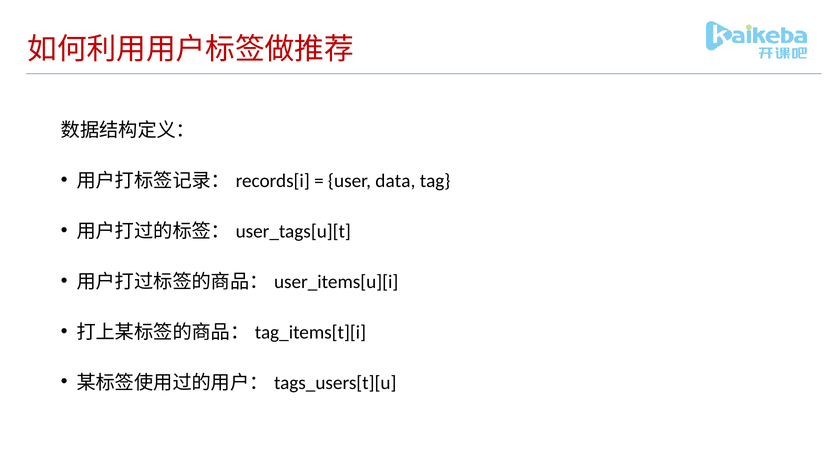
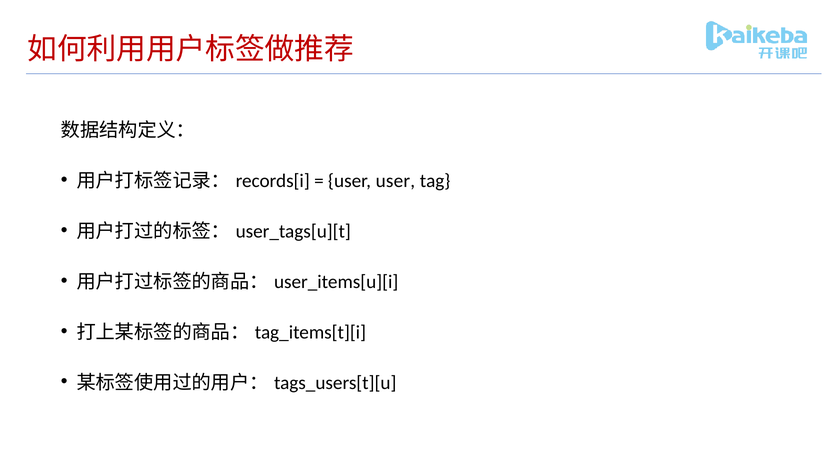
user data: data -> user (395, 181)
